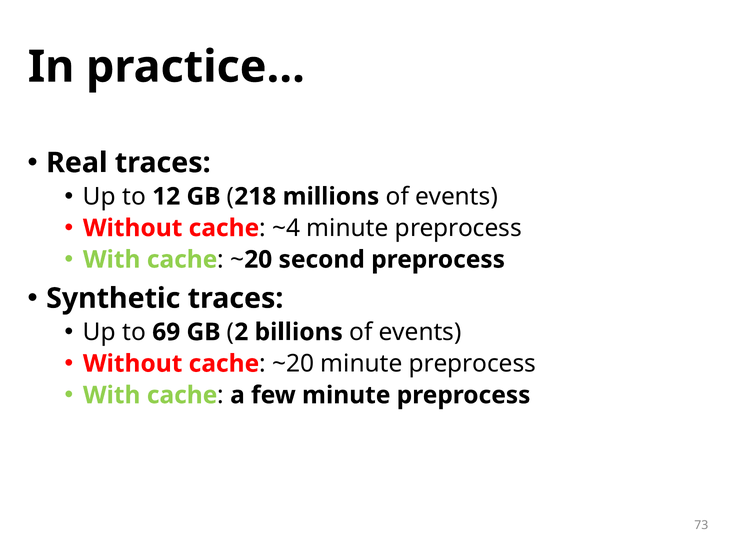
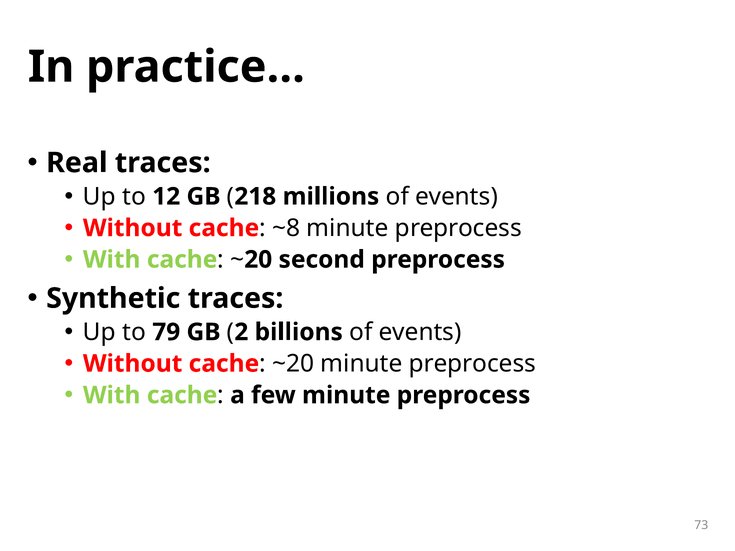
~4: ~4 -> ~8 (286, 228)
69: 69 -> 79 (166, 332)
